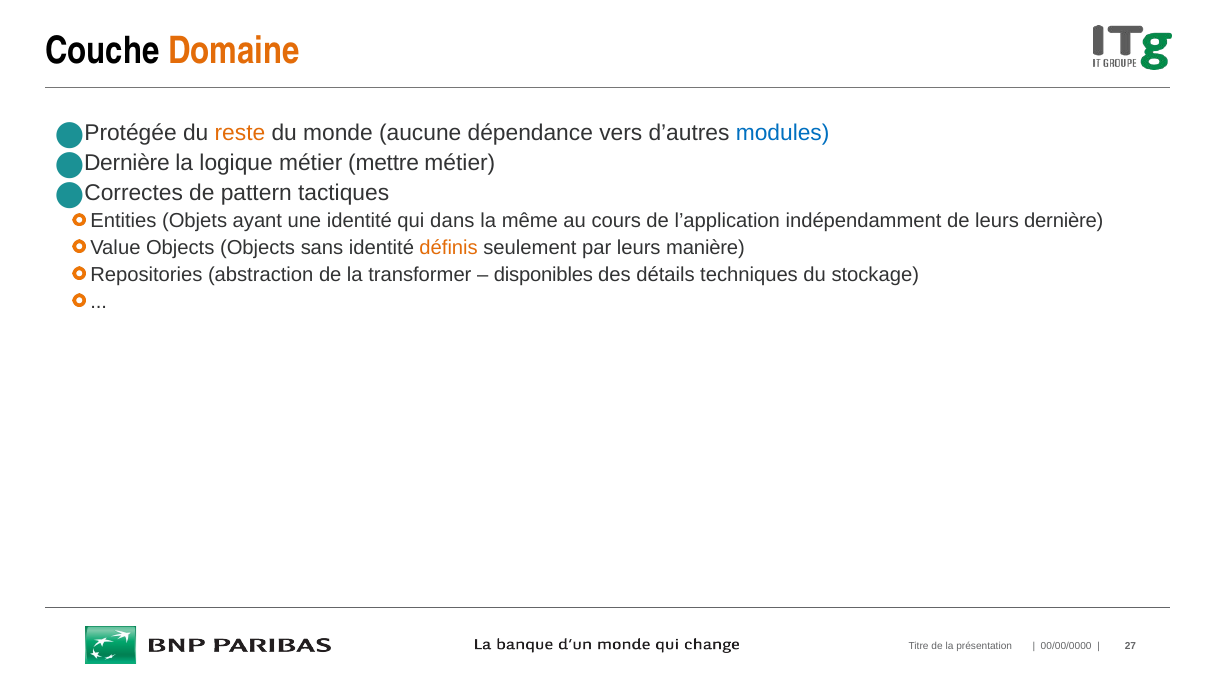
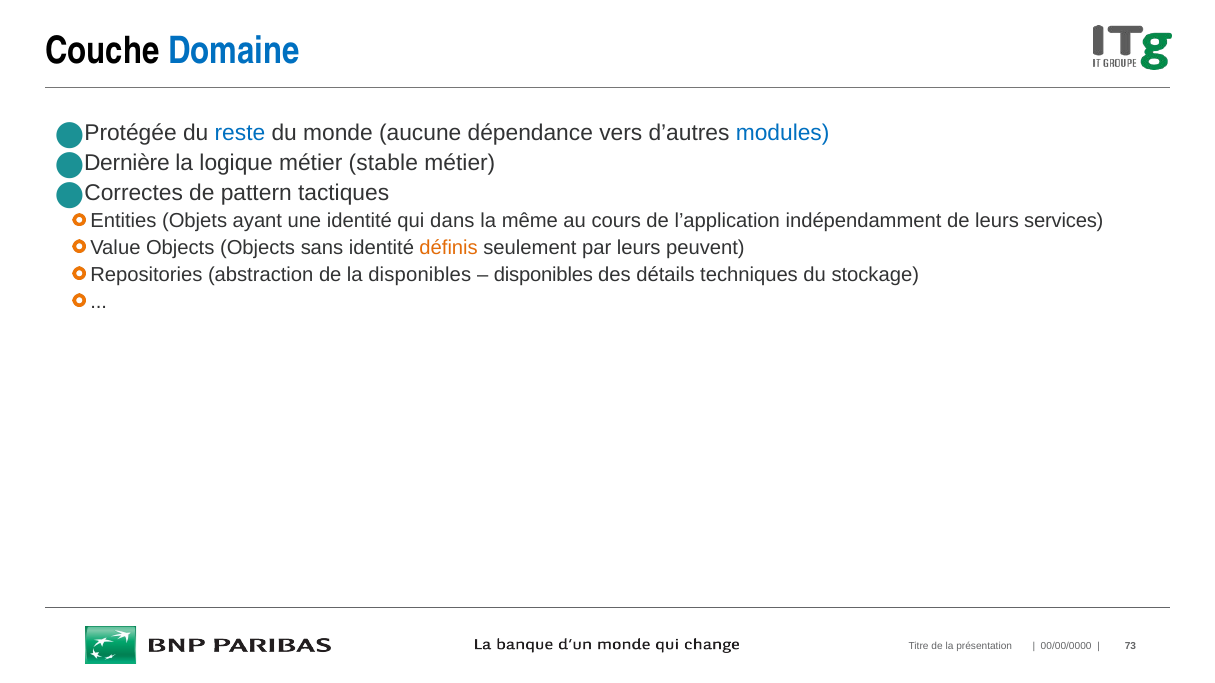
Domaine colour: orange -> blue (234, 51)
reste colour: orange -> blue (240, 133)
mettre: mettre -> stable (383, 163)
leurs dernière: dernière -> services (1064, 221)
manière: manière -> peuvent (705, 248)
la transformer: transformer -> disponibles (420, 275)
27: 27 -> 73 (1130, 647)
